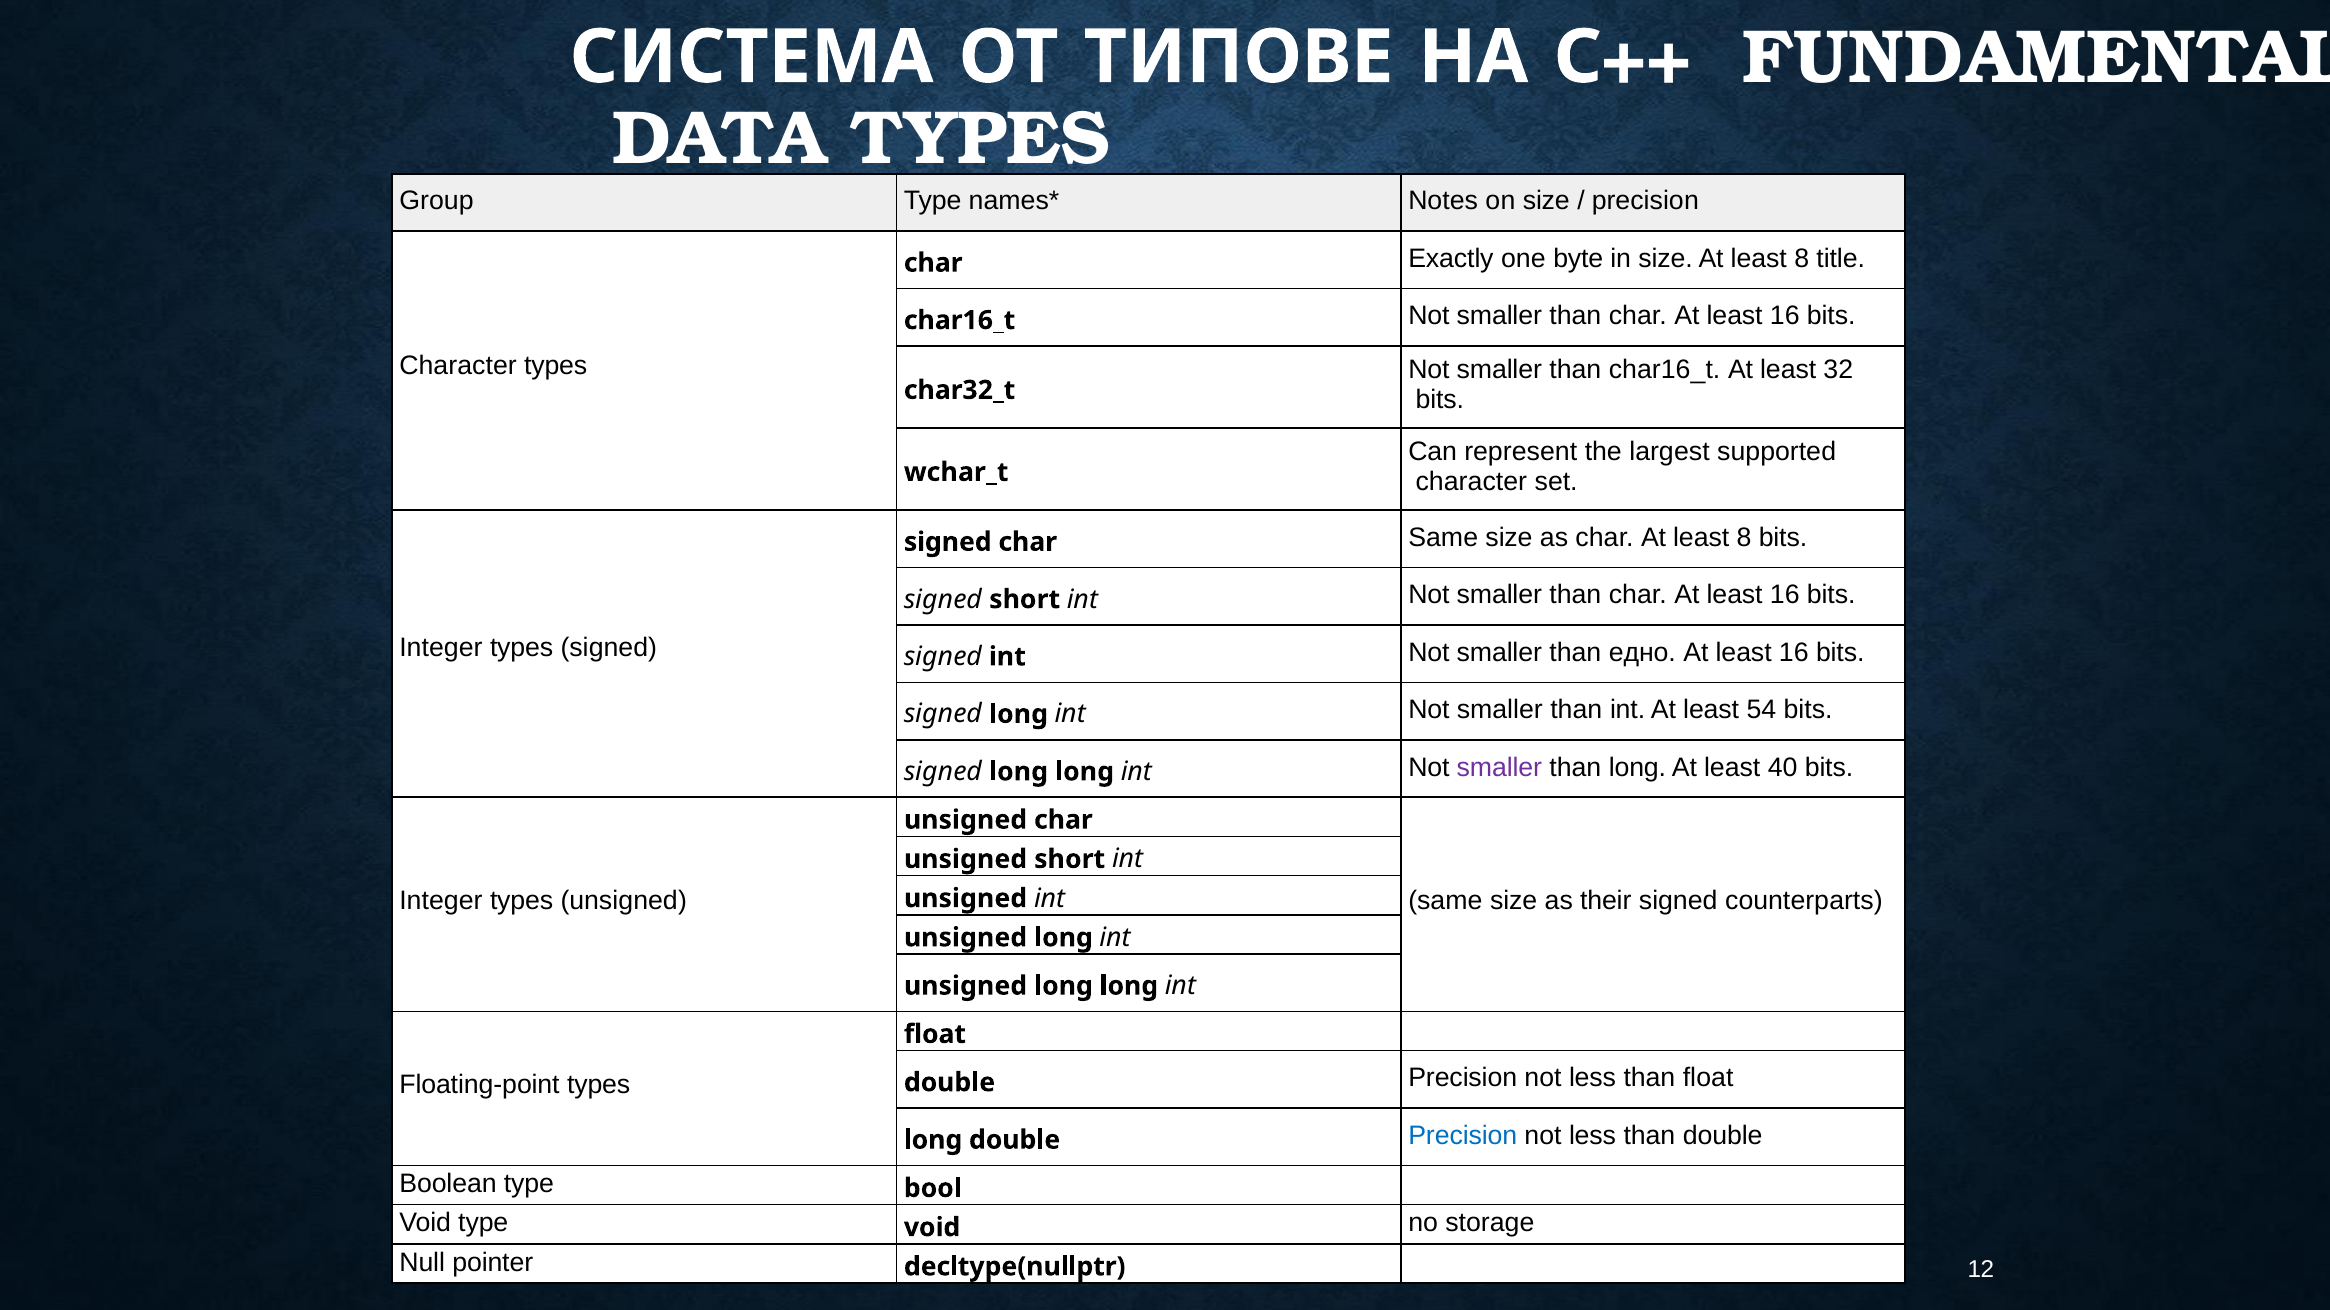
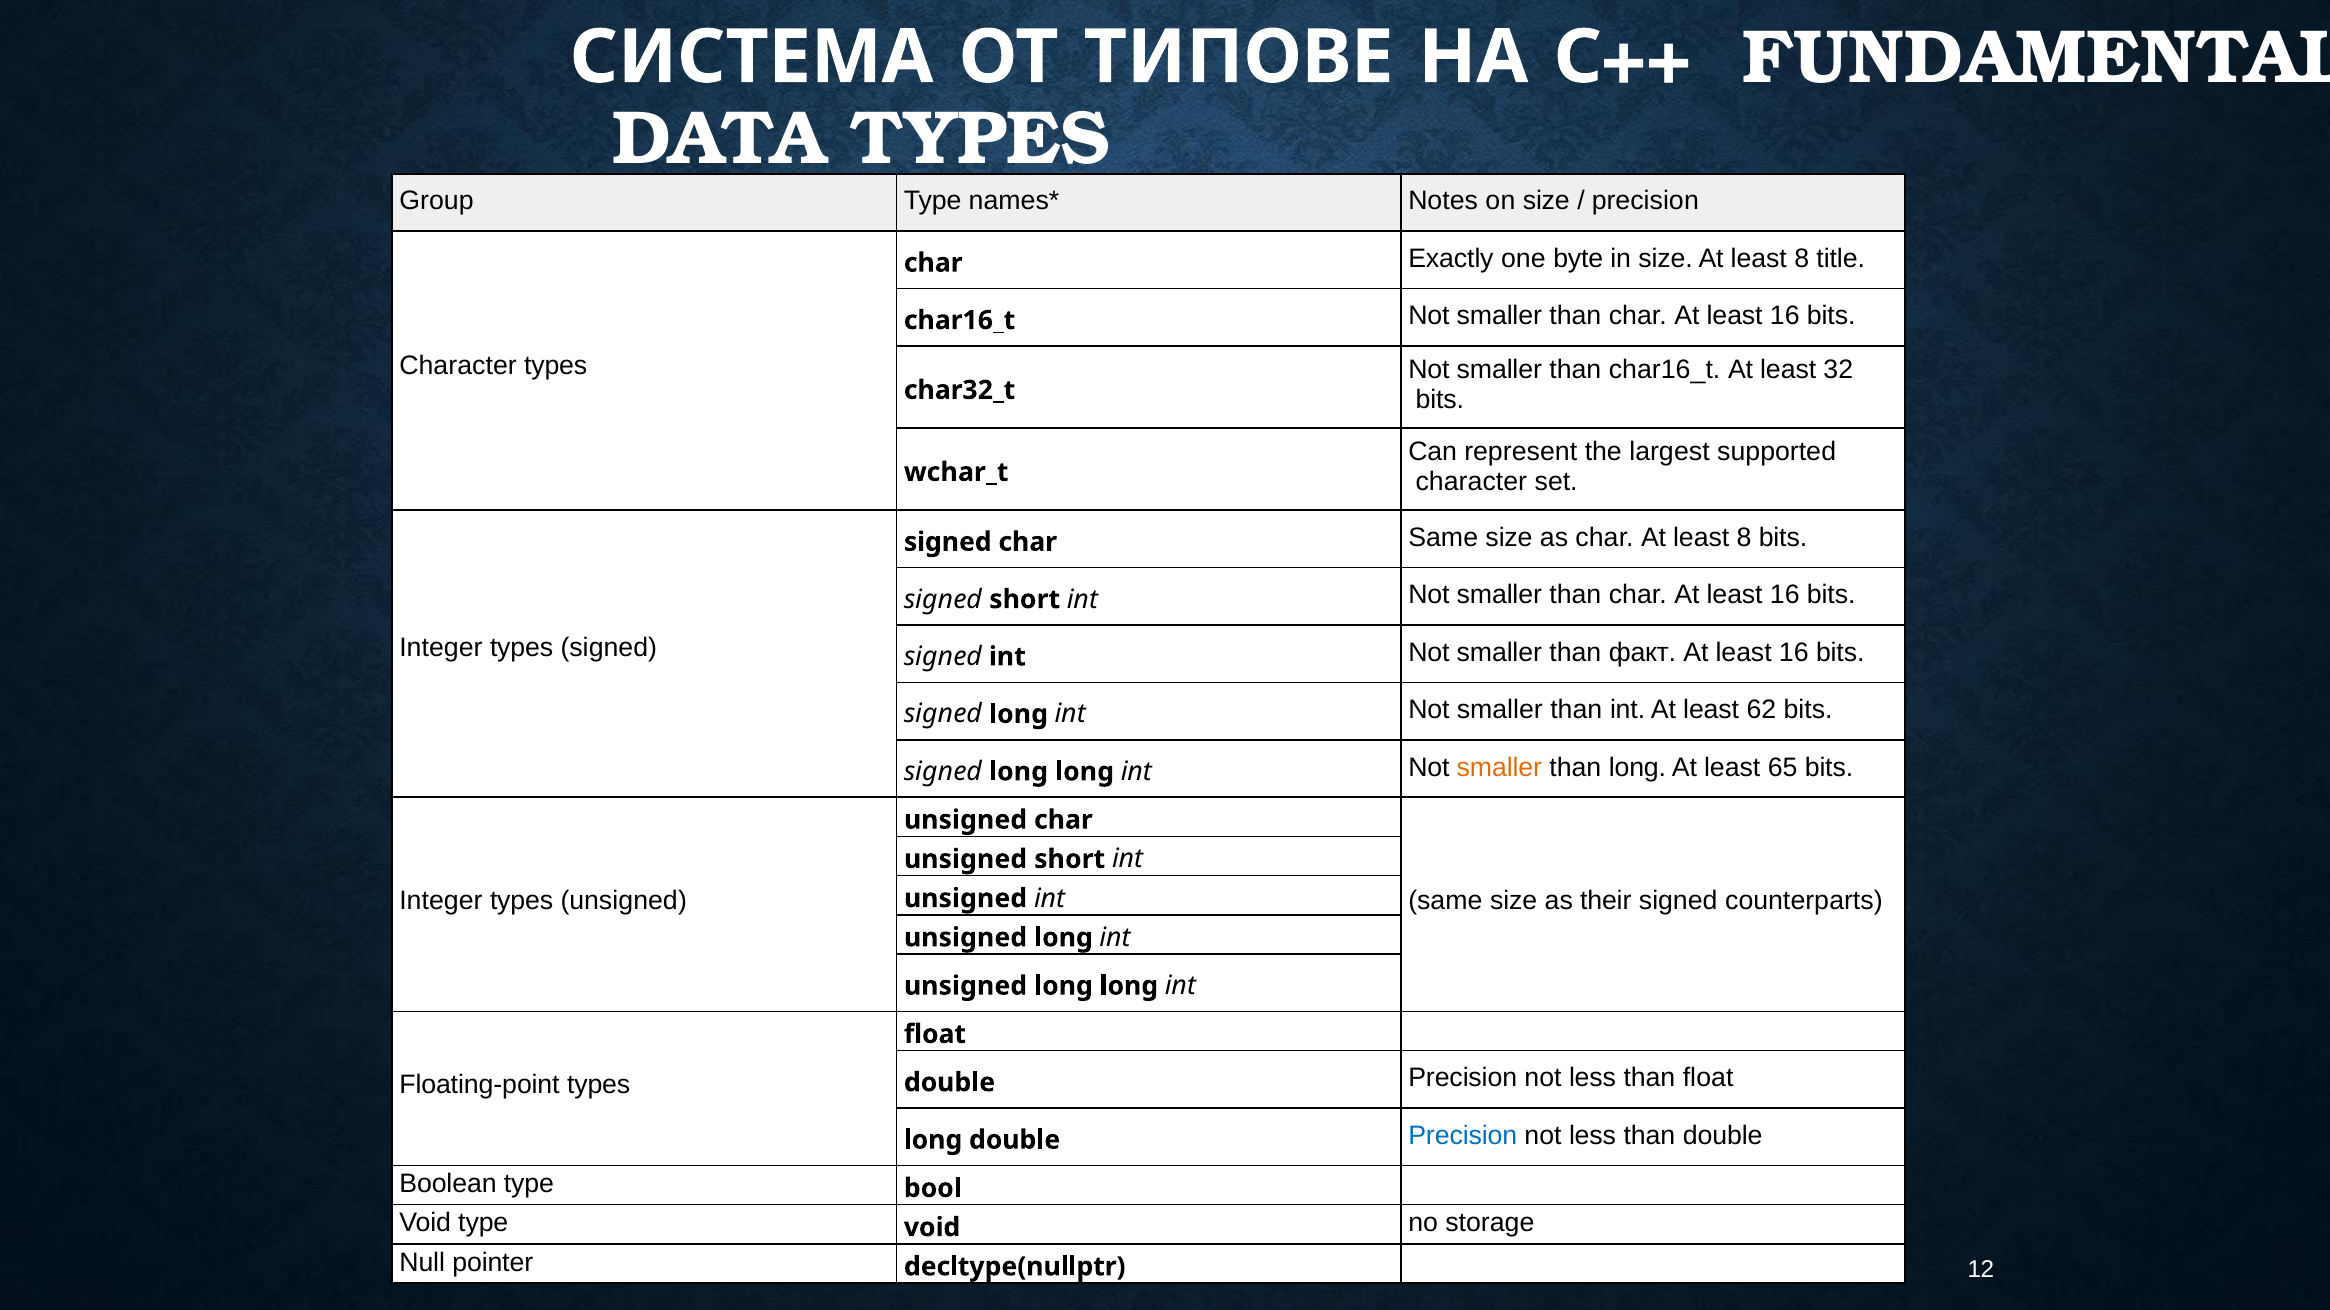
едно: едно -> факт (1642, 653)
54: 54 -> 62 (1761, 710)
smaller colour: purple -> orange (1499, 768)
40: 40 -> 65 (1783, 768)
